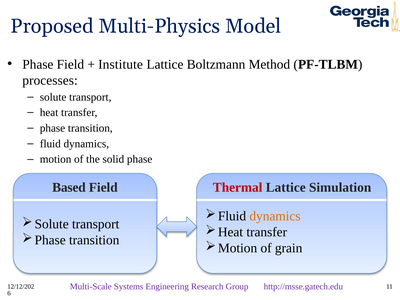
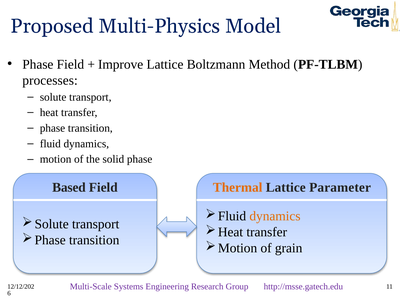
Institute: Institute -> Improve (121, 64)
Thermal colour: red -> orange (238, 188)
Simulation: Simulation -> Parameter (340, 188)
